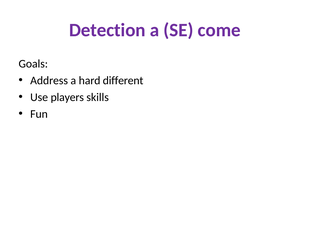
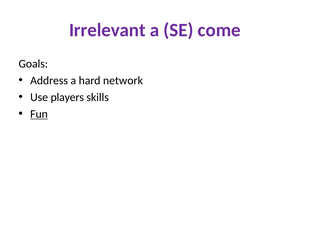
Detection: Detection -> Irrelevant (107, 30)
different: different -> network (123, 80)
Fun underline: none -> present (39, 114)
